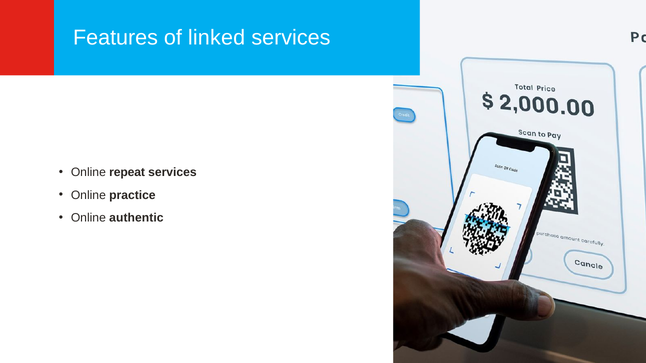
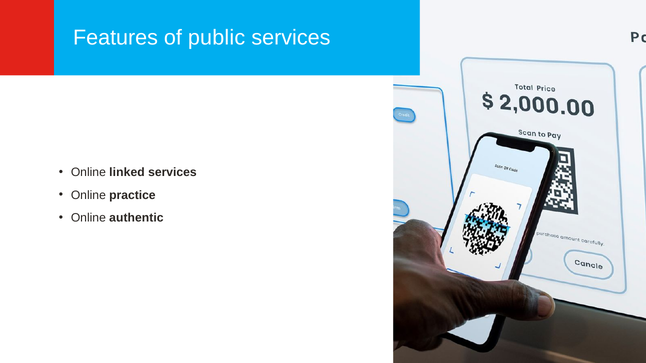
linked: linked -> public (217, 38)
repeat: repeat -> linked (127, 173)
